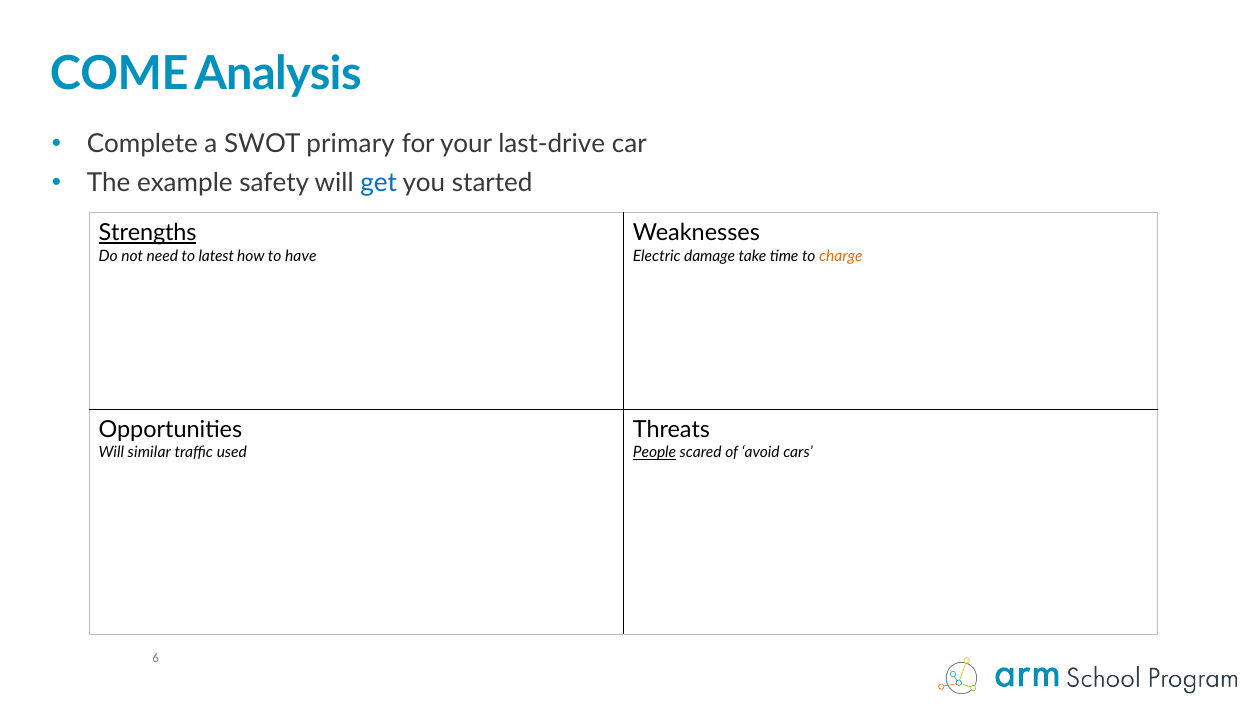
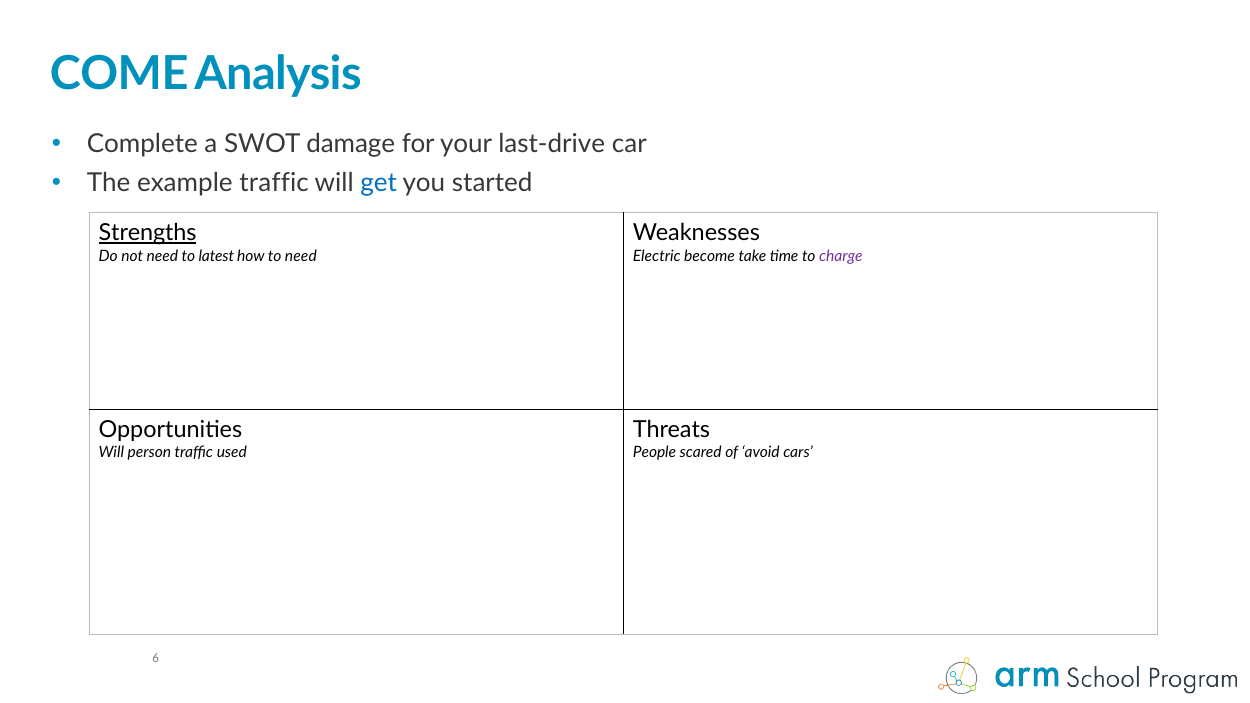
primary: primary -> damage (351, 144)
example safety: safety -> traffic (274, 183)
to have: have -> need (301, 256)
damage: damage -> become (710, 256)
charge colour: orange -> purple (841, 256)
similar: similar -> person (149, 453)
People underline: present -> none (655, 453)
